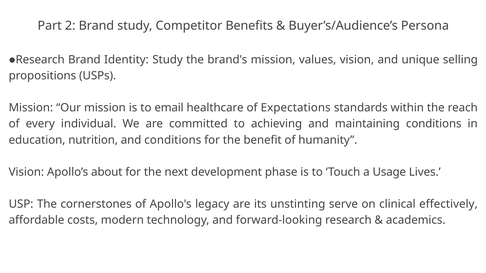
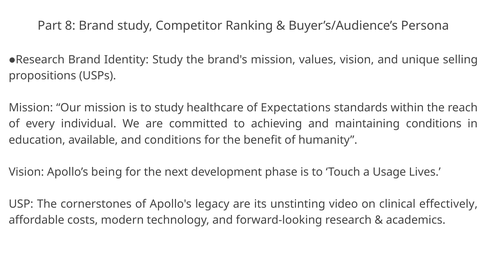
2: 2 -> 8 (70, 26)
Benefits: Benefits -> Ranking (249, 26)
to email: email -> study (169, 108)
nutrition: nutrition -> available (93, 140)
about: about -> being (107, 172)
serve: serve -> video (343, 204)
